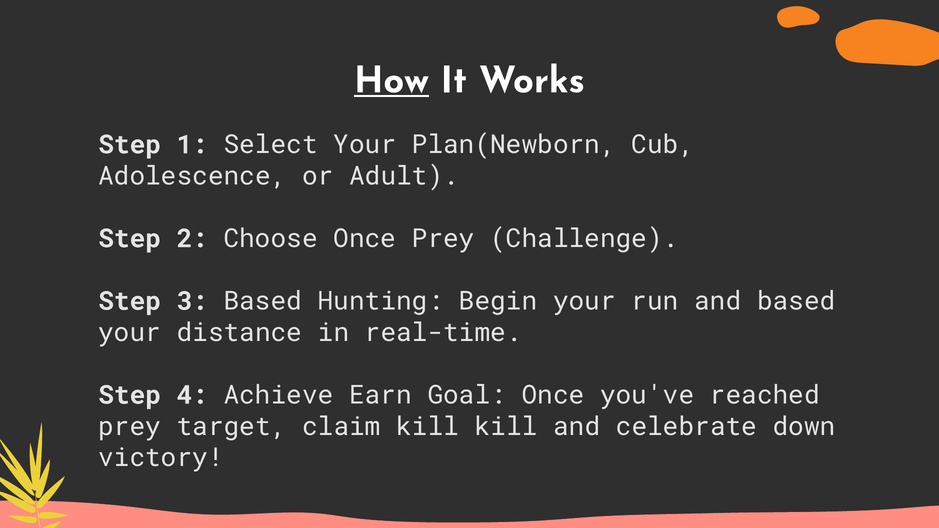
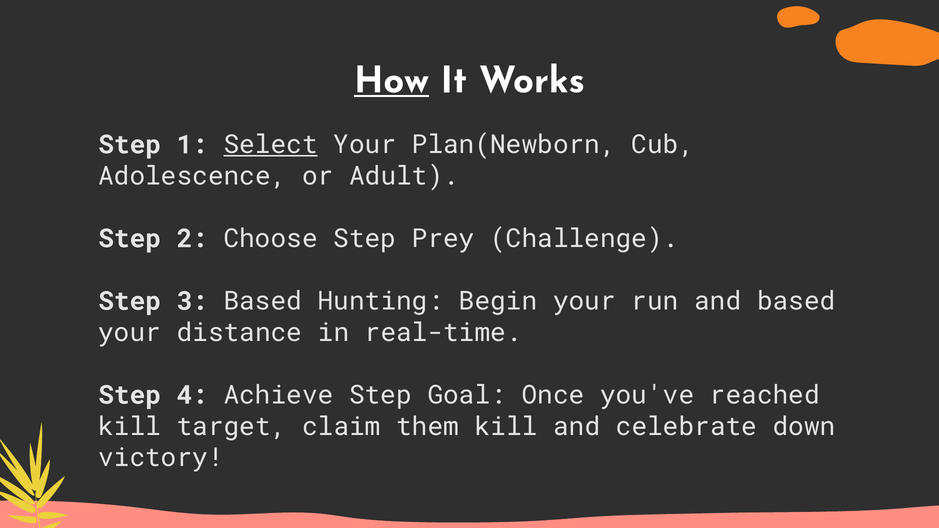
Select underline: none -> present (271, 145)
Choose Once: Once -> Step (365, 239)
Achieve Earn: Earn -> Step (380, 395)
prey: prey -> kill (130, 427)
claim kill: kill -> them (428, 427)
